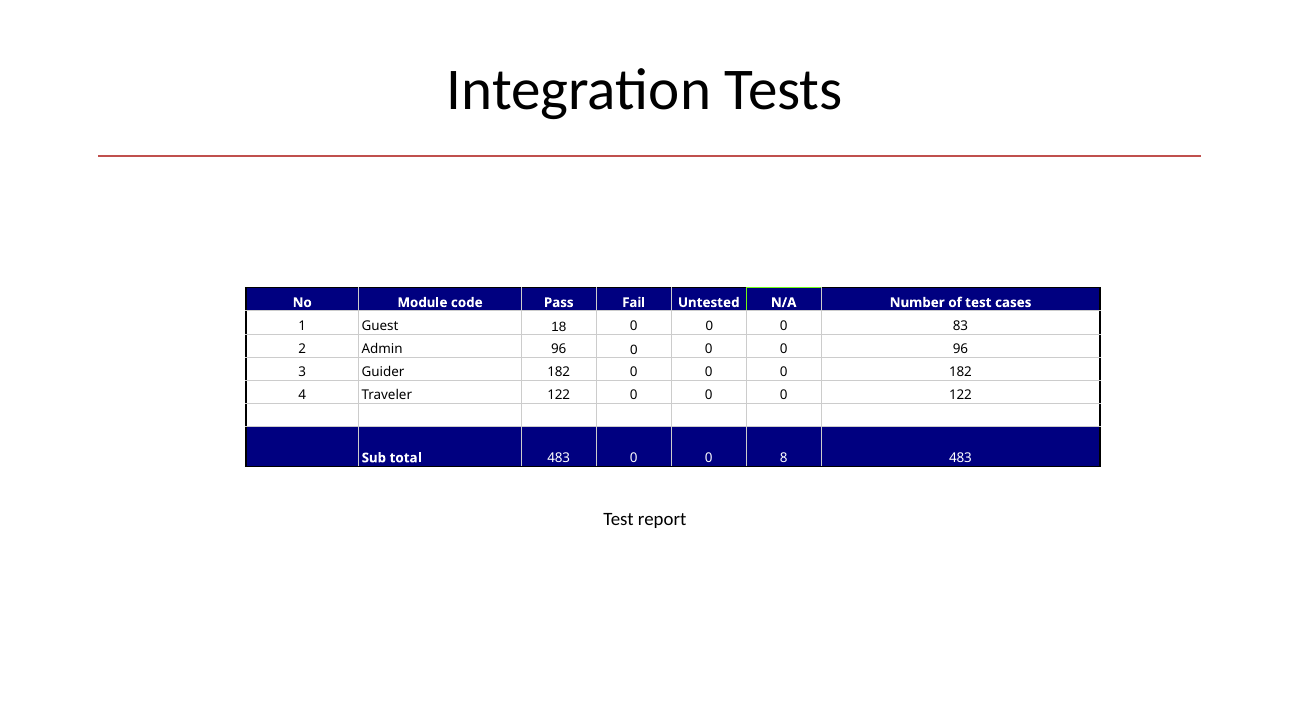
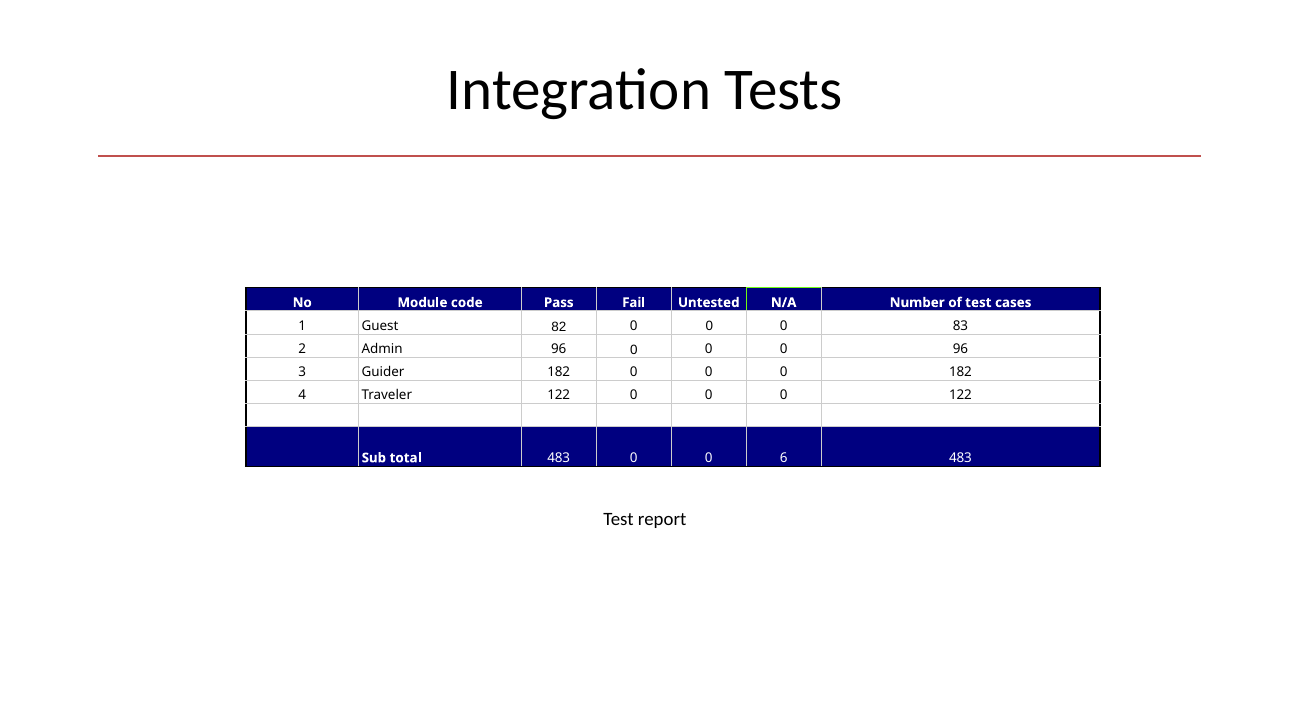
18: 18 -> 82 (559, 327)
8: 8 -> 6 (784, 458)
